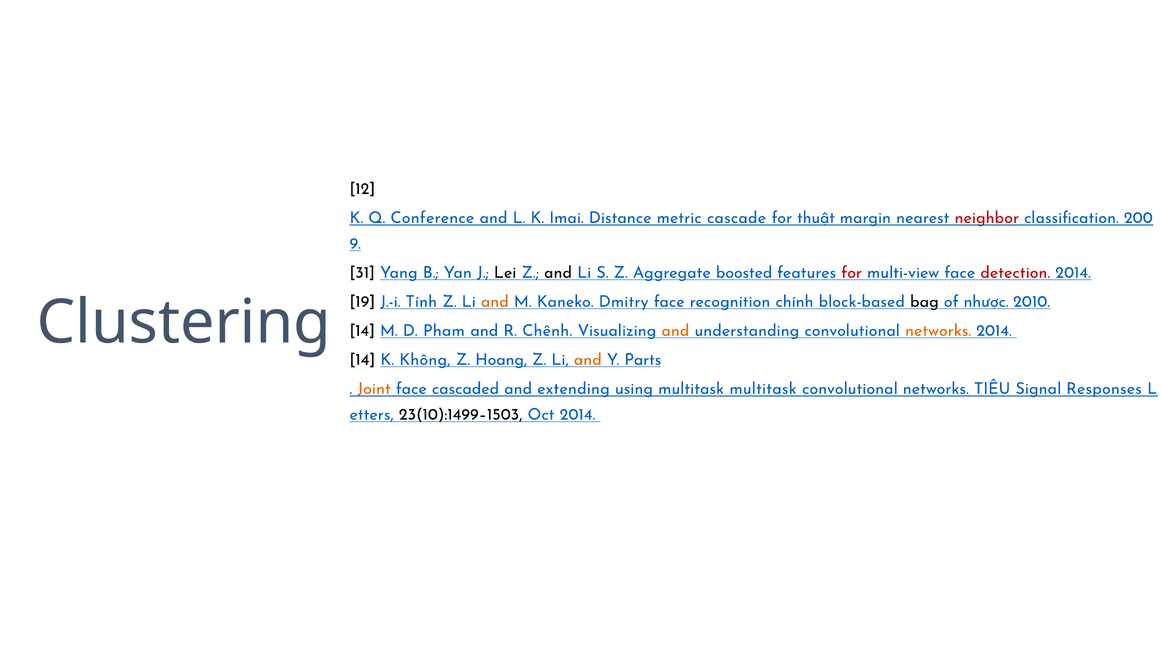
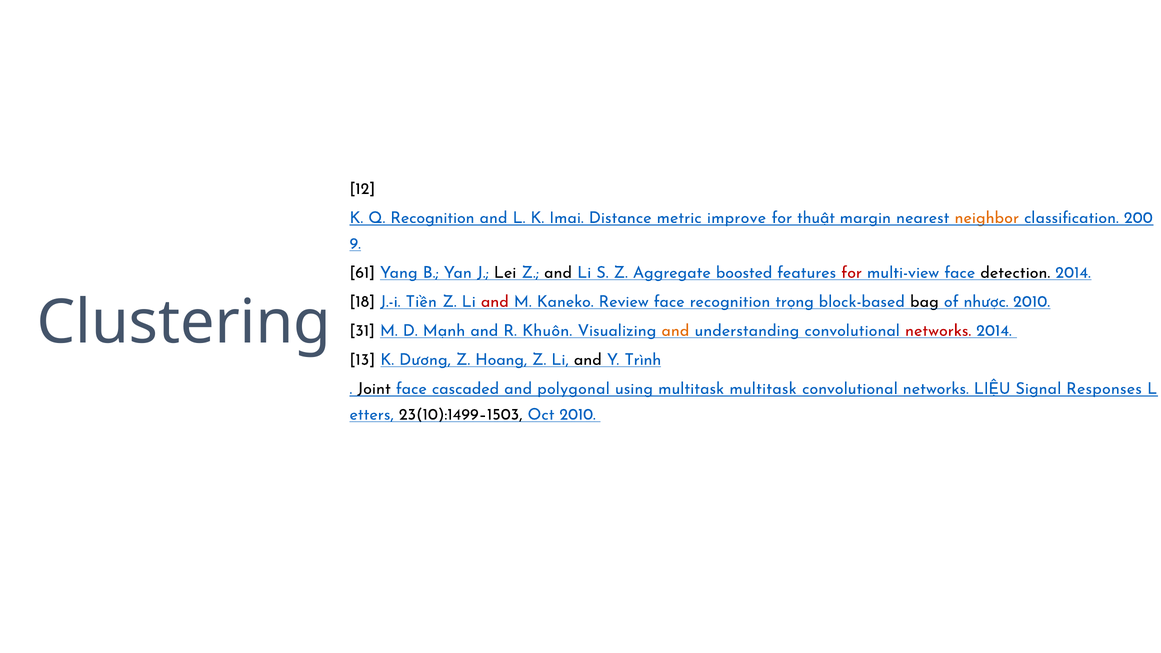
Q Conference: Conference -> Recognition (432, 218)
cascade: cascade -> improve (736, 218)
neighbor colour: red -> orange (987, 218)
31: 31 -> 61 (362, 272)
detection colour: red -> black (1015, 272)
19: 19 -> 18 (362, 301)
Tính: Tính -> Tiền (421, 301)
and colour: orange -> red (495, 301)
Dmitry: Dmitry -> Review (624, 301)
chính: chính -> trọng (795, 301)
14: 14 -> 31 (362, 331)
Pham: Pham -> Mạnh (444, 331)
Chênh: Chênh -> Khuôn (547, 331)
networks colour: orange -> red (938, 331)
14: 14 -> 13 (362, 360)
Không: Không -> Dương (425, 360)
and colour: orange -> black (588, 360)
Parts: Parts -> Trình (643, 360)
Joint colour: orange -> black (374, 389)
extending: extending -> polygonal (573, 389)
TIÊU: TIÊU -> LIỆU (992, 389)
Oct 2014: 2014 -> 2010 (578, 414)
